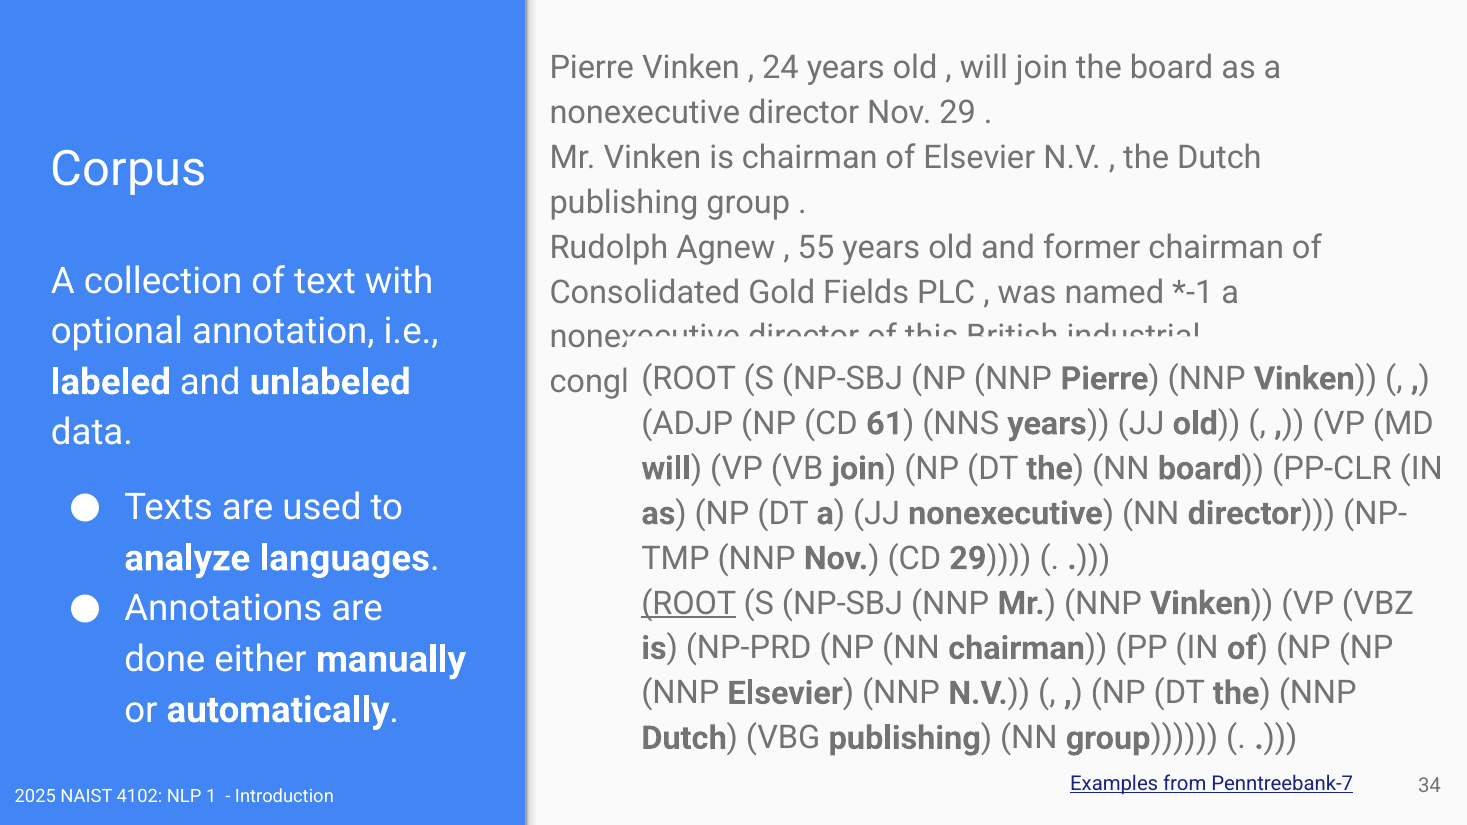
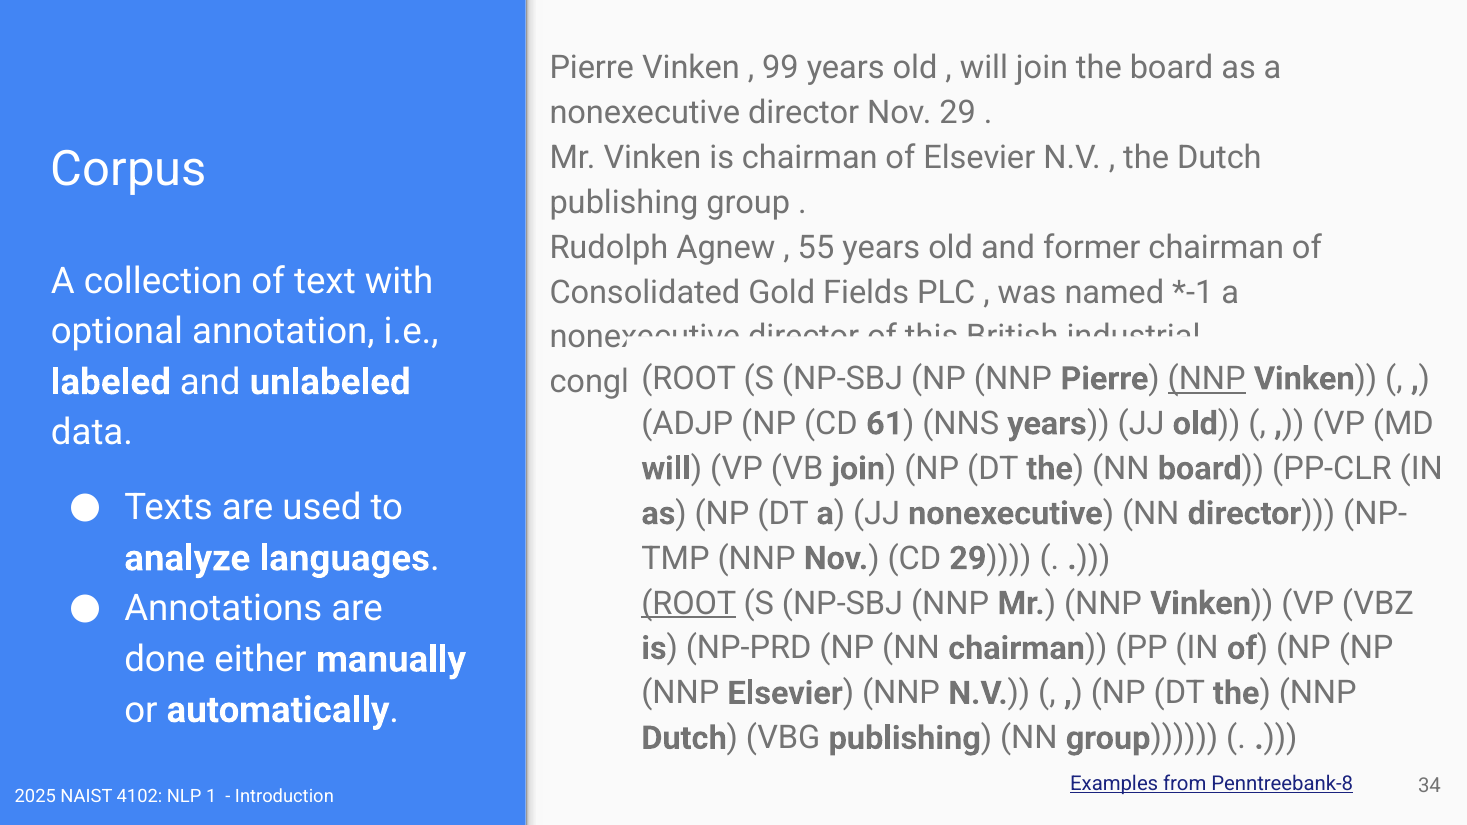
24: 24 -> 99 (780, 68)
NNP underline: none -> present (1207, 379)
Penntreebank-7: Penntreebank-7 -> Penntreebank-8 (1282, 784)
